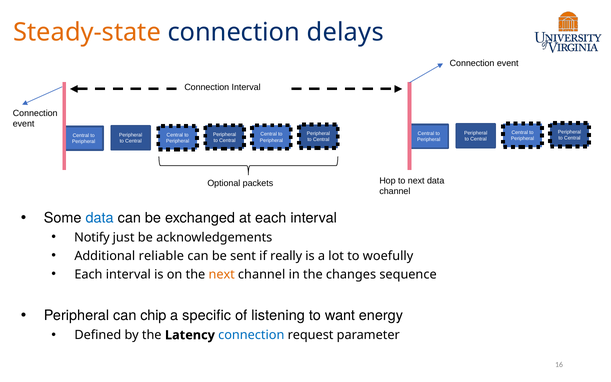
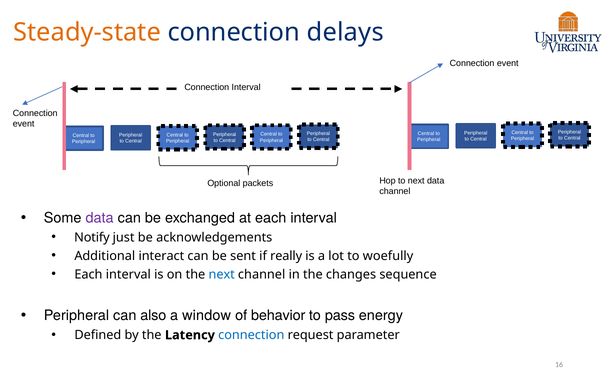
data colour: blue -> purple (100, 218)
reliable: reliable -> interact (161, 256)
next colour: orange -> blue (222, 274)
chip: chip -> also (153, 316)
specific: specific -> window (207, 316)
listening: listening -> behavior (278, 316)
want: want -> pass (340, 316)
